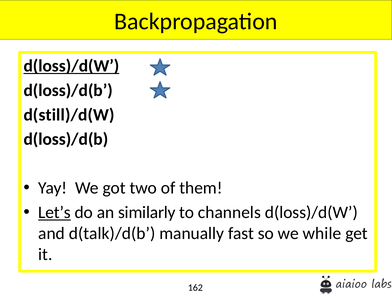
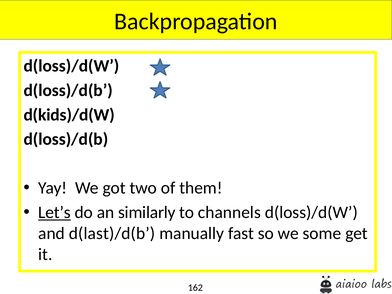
d(loss)/d(W underline: present -> none (71, 66)
d(still)/d(W: d(still)/d(W -> d(kids)/d(W (69, 115)
d(talk)/d(b: d(talk)/d(b -> d(last)/d(b (112, 233)
while: while -> some (322, 233)
